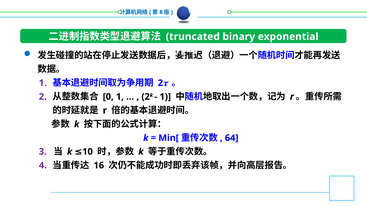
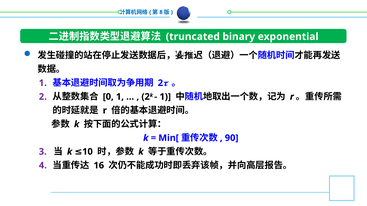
64: 64 -> 90 (232, 138)
